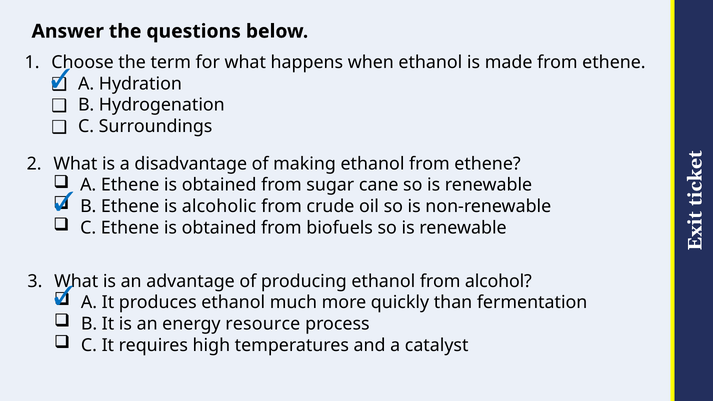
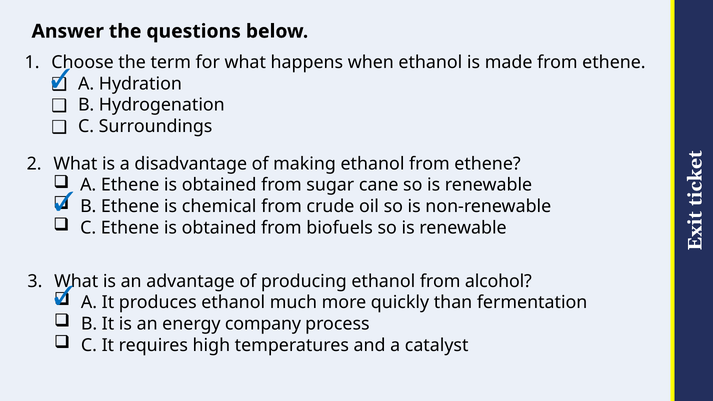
alcoholic: alcoholic -> chemical (219, 206)
resource: resource -> company (263, 324)
